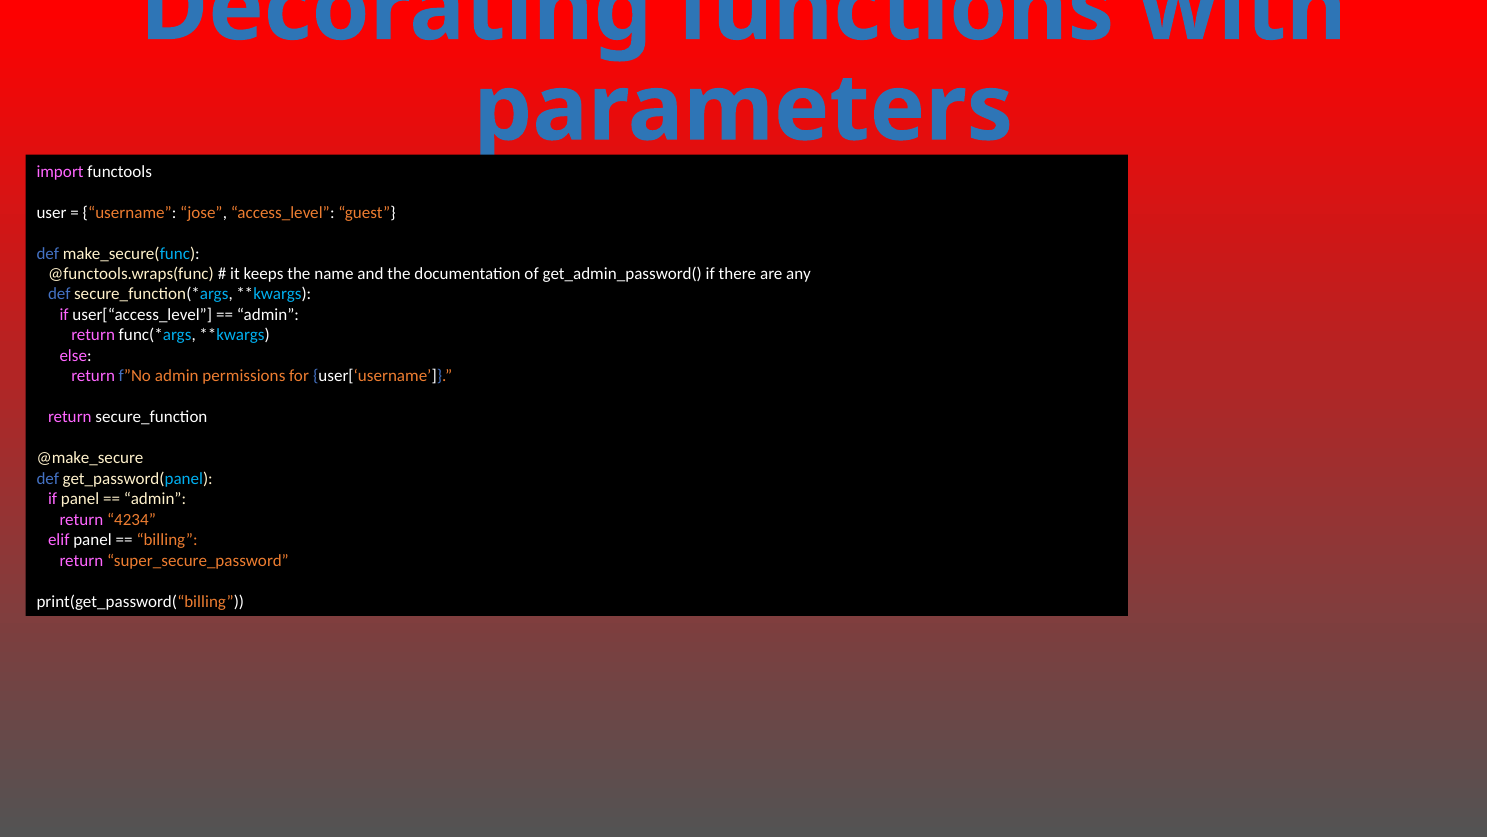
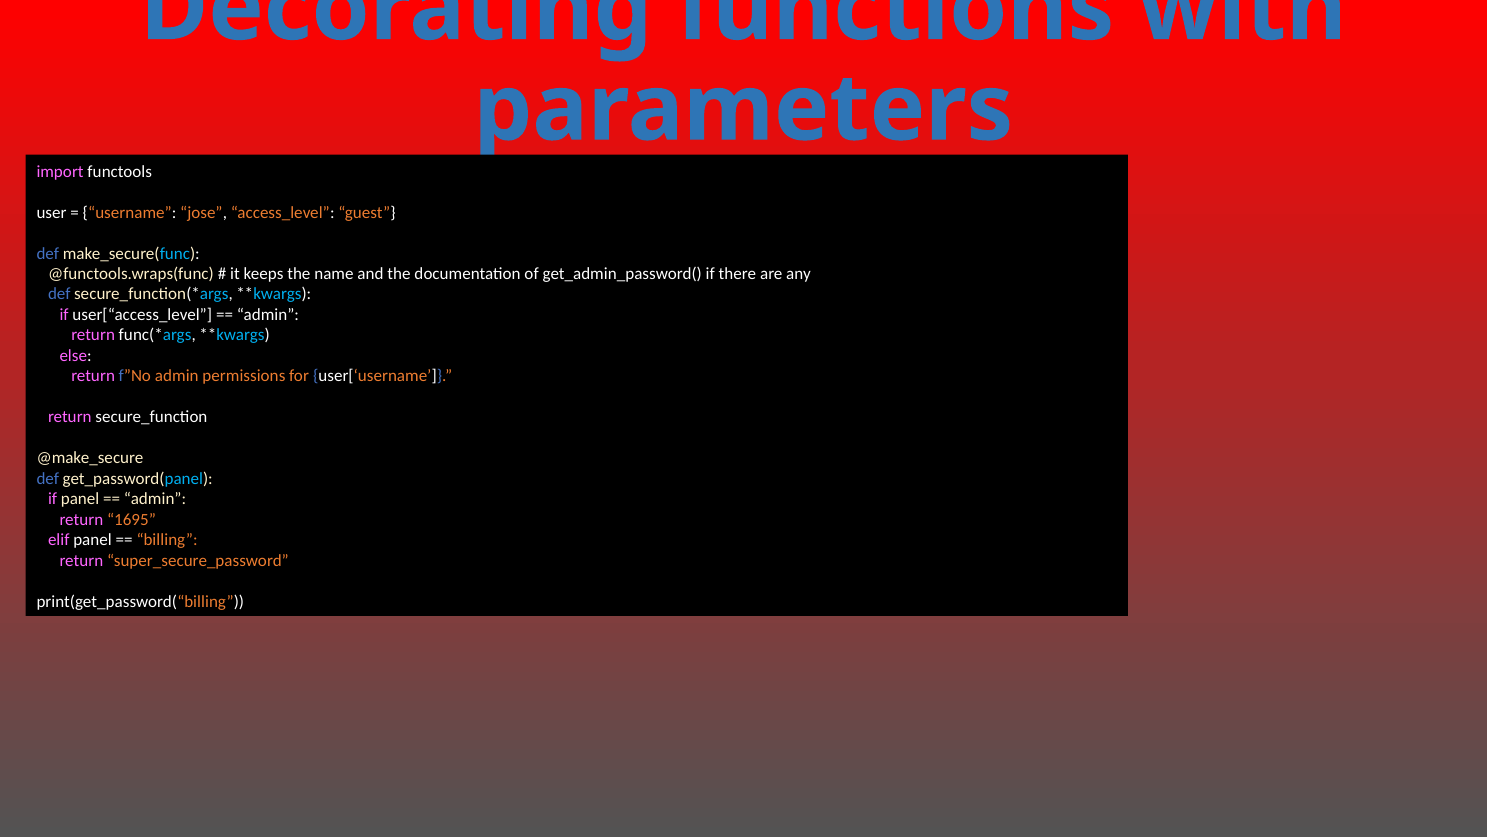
4234: 4234 -> 1695 (131, 519)
